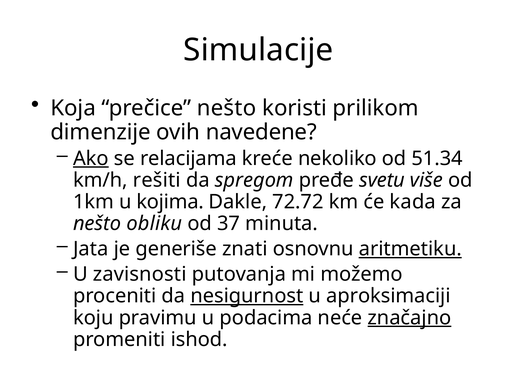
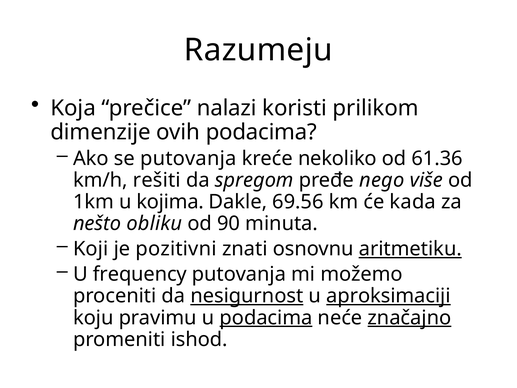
Simulacije: Simulacije -> Razumeju (258, 50)
prečice nešto: nešto -> nalazi (227, 108)
ovih navedene: navedene -> podacima (261, 132)
Ako underline: present -> none (91, 158)
se relacijama: relacijama -> putovanja (188, 158)
51.34: 51.34 -> 61.36 (437, 158)
svetu: svetu -> nego (382, 180)
72.72: 72.72 -> 69.56 (298, 202)
37: 37 -> 90 (229, 223)
Jata: Jata -> Koji (91, 249)
generiše: generiše -> pozitivni (176, 249)
zavisnosti: zavisnosti -> frequency (140, 274)
aproksimaciji underline: none -> present (388, 296)
podacima underline: none -> present (266, 318)
